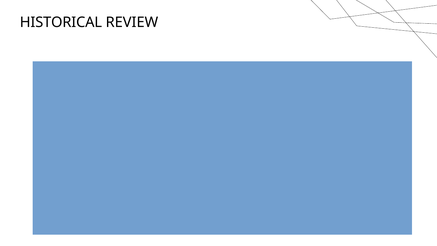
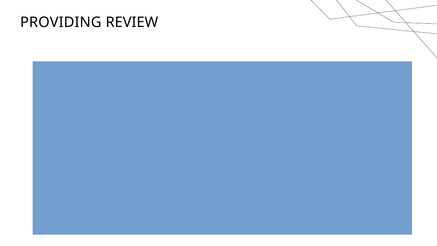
HISTORICAL: HISTORICAL -> PROVIDING (61, 22)
